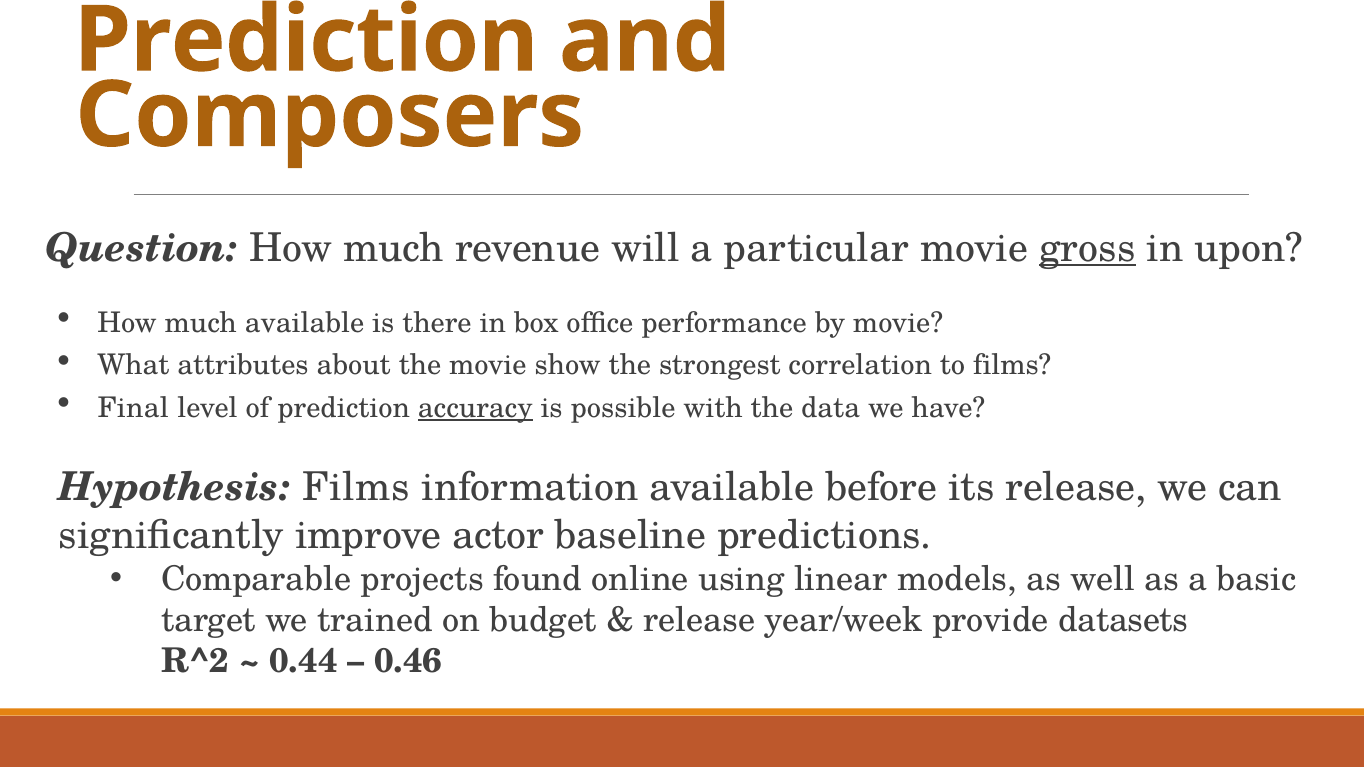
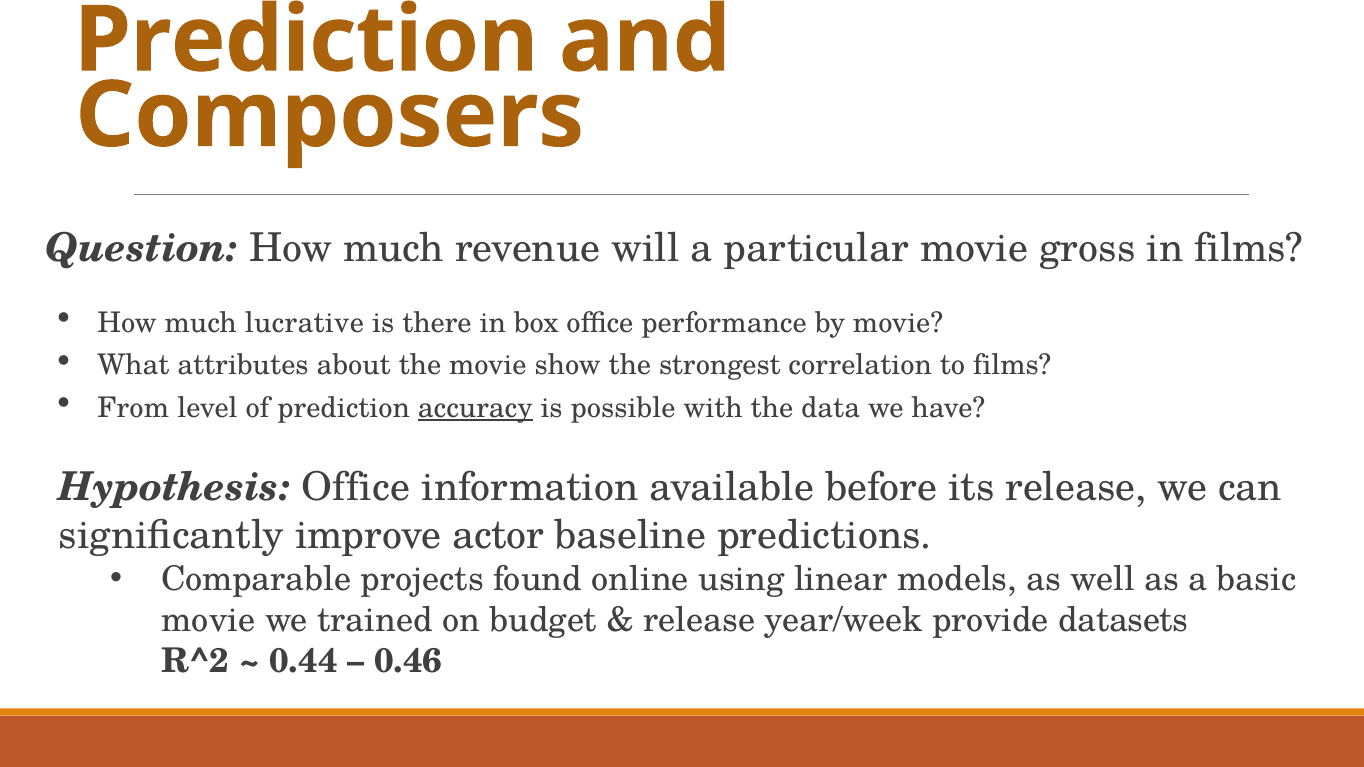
gross underline: present -> none (1087, 248)
in upon: upon -> films (1249, 248)
much available: available -> lucrative (304, 323)
Final: Final -> From (133, 408)
Hypothesis Films: Films -> Office (356, 488)
target: target -> movie (208, 620)
